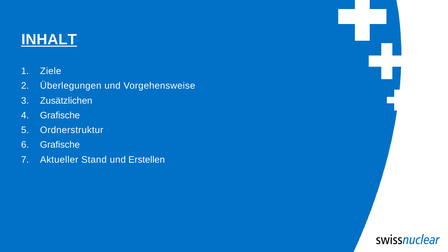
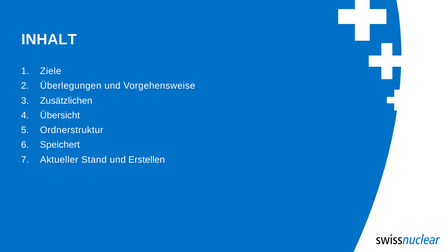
INHALT underline: present -> none (49, 40)
Grafische: Grafische -> Übersicht (60, 115)
Grafische: Grafische -> Speichert (60, 145)
